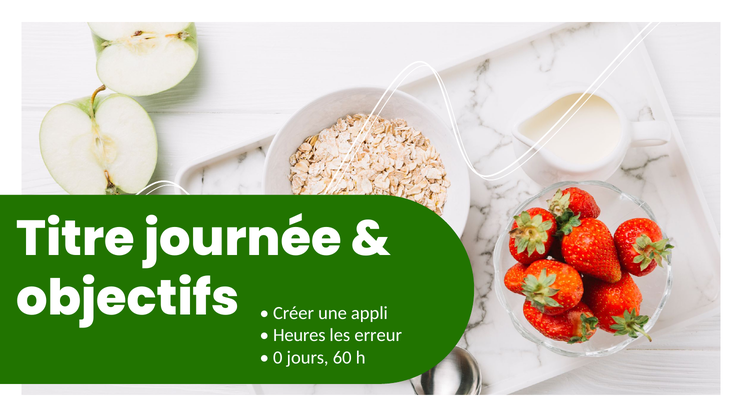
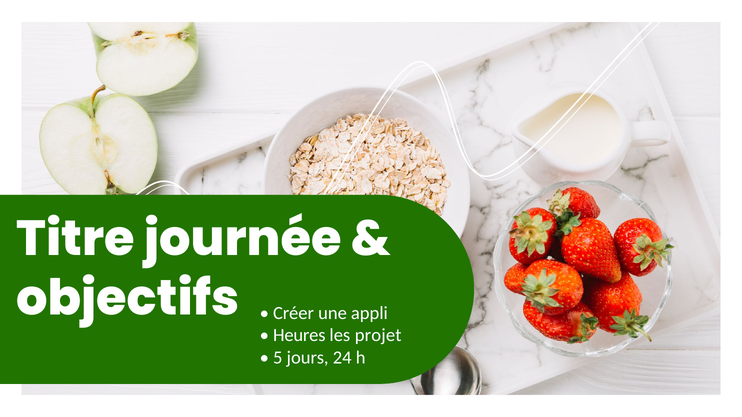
erreur: erreur -> projet (378, 336)
0: 0 -> 5 (278, 358)
60: 60 -> 24 (342, 358)
